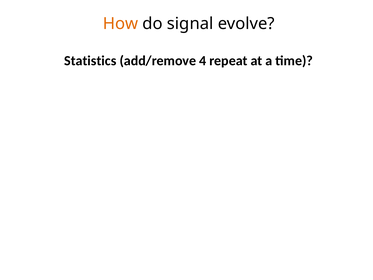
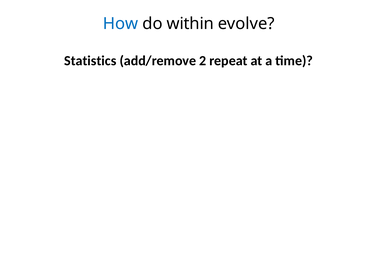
How colour: orange -> blue (121, 24)
signal: signal -> within (190, 24)
4: 4 -> 2 (203, 61)
